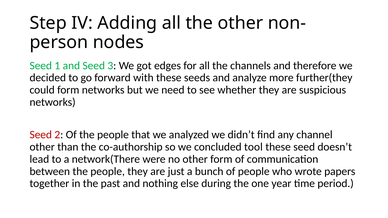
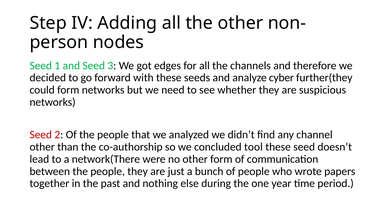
more: more -> cyber (281, 78)
